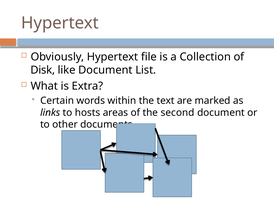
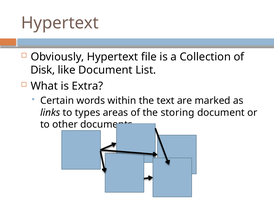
hosts: hosts -> types (88, 112)
second: second -> storing (178, 112)
